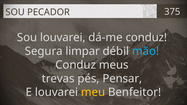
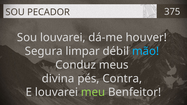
dá-me conduz: conduz -> houver (146, 38)
trevas: trevas -> divina (58, 79)
Pensar: Pensar -> Contra (122, 79)
meu colour: yellow -> light green (93, 92)
